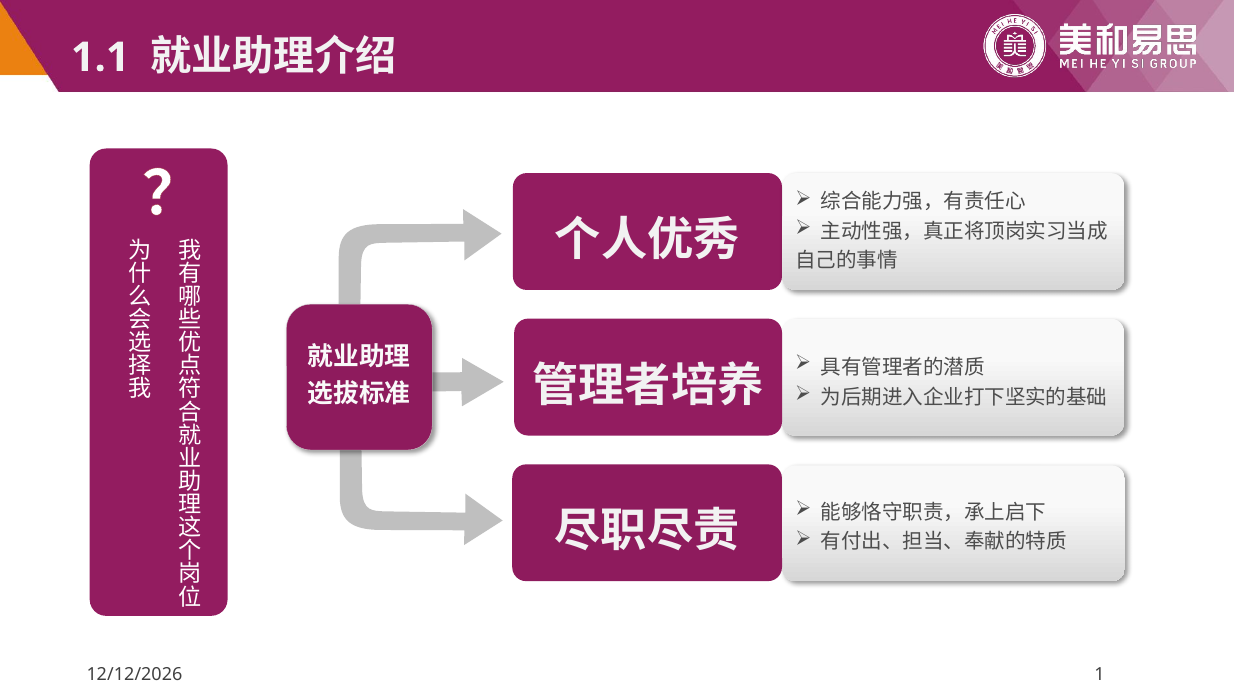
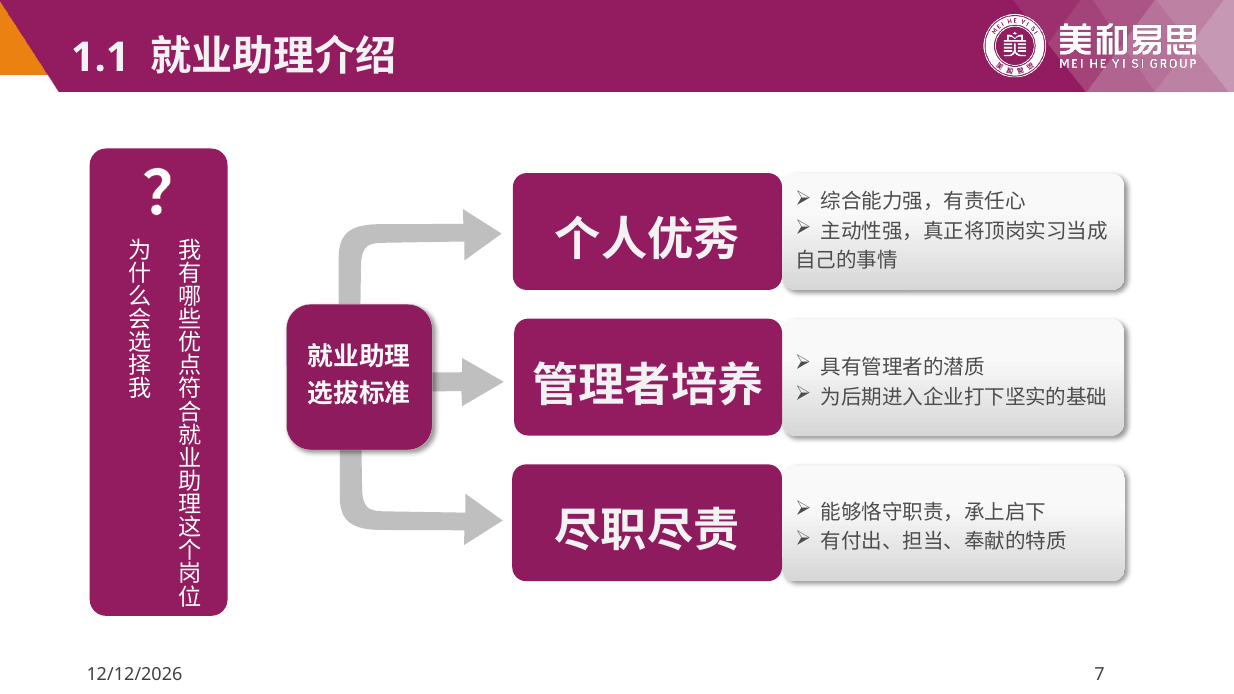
1: 1 -> 7 (1099, 674)
